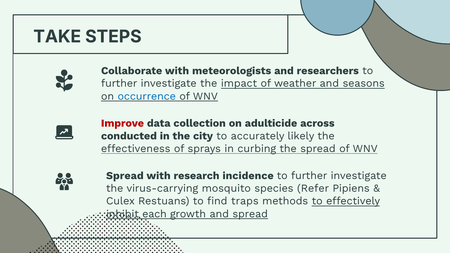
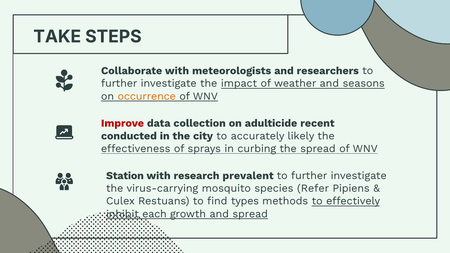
occurrence colour: blue -> orange (147, 96)
across: across -> recent (317, 123)
Spread: Spread -> Station (125, 176)
incidence: incidence -> prevalent (248, 176)
traps: traps -> types (245, 201)
